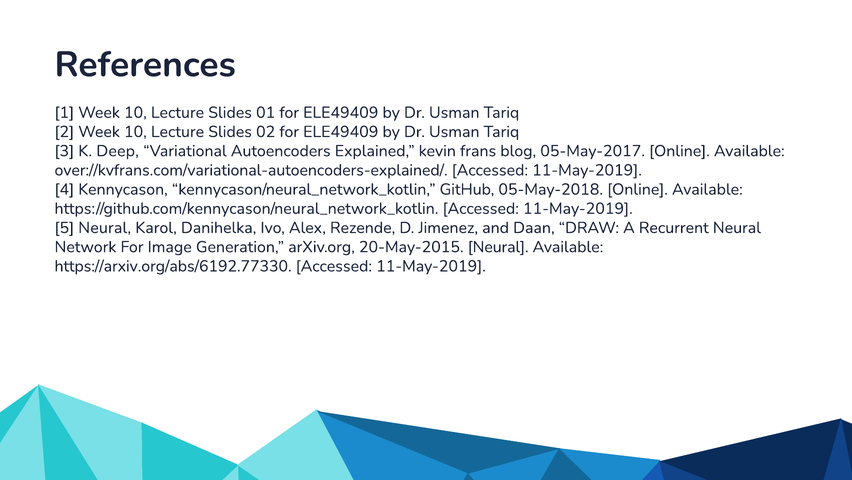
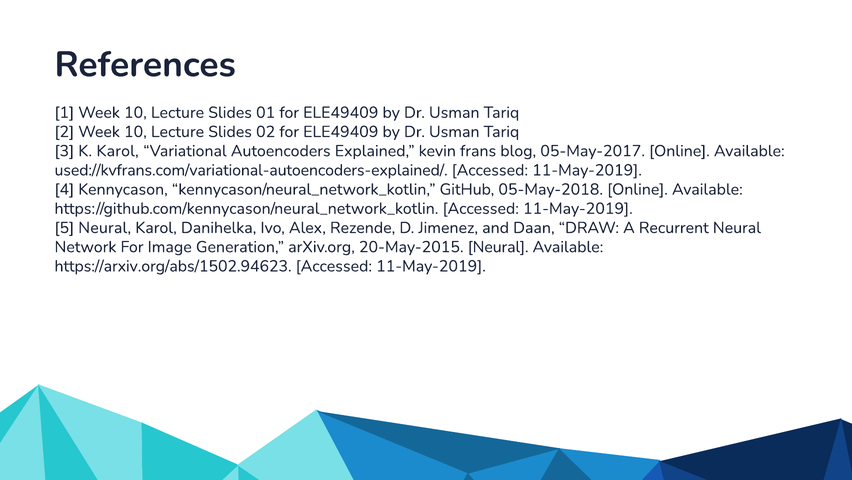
K Deep: Deep -> Karol (118, 151)
over://kvfrans.com/variational-autoencoders-explained/: over://kvfrans.com/variational-autoencoders-explained/ -> used://kvfrans.com/variational-autoencoders-explained/ (251, 170)
https://arxiv.org/abs/6192.77330: https://arxiv.org/abs/6192.77330 -> https://arxiv.org/abs/1502.94623 (173, 266)
